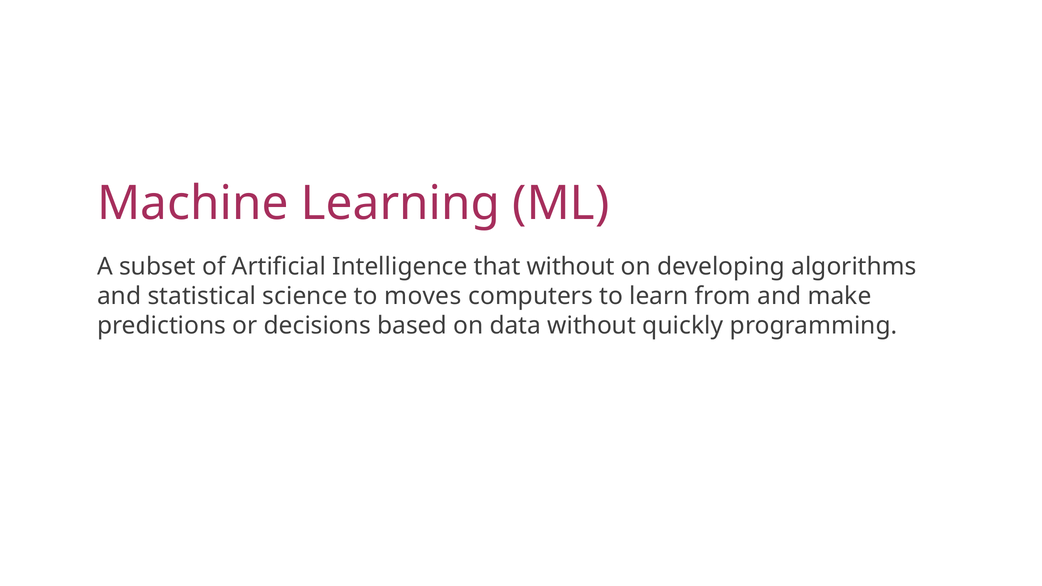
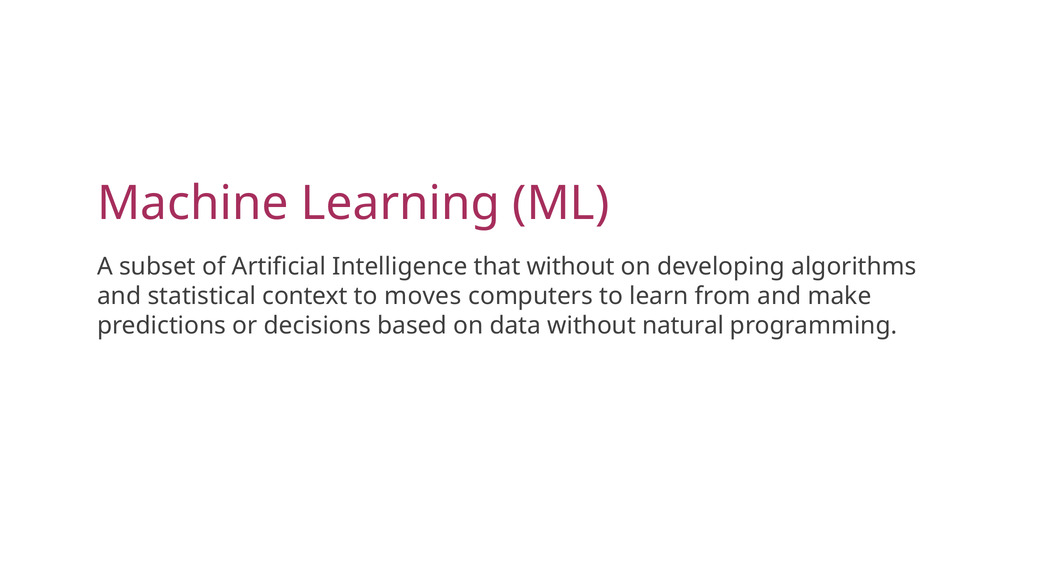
science: science -> context (305, 296)
quickly: quickly -> natural (683, 326)
